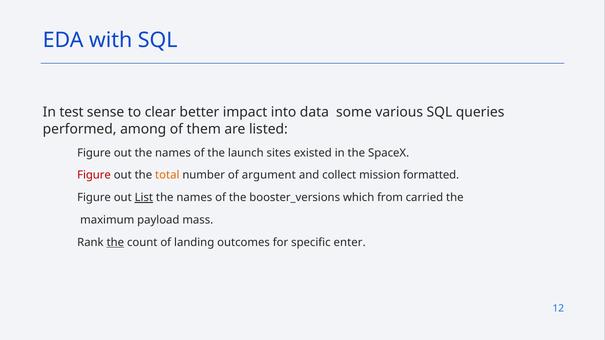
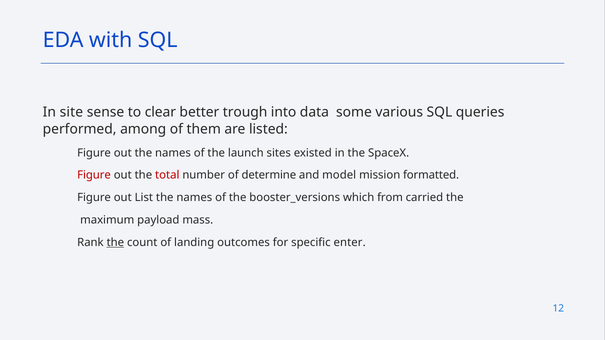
test: test -> site (71, 113)
impact: impact -> trough (245, 113)
total colour: orange -> red (167, 175)
argument: argument -> determine (269, 175)
collect: collect -> model (339, 175)
List underline: present -> none (144, 198)
